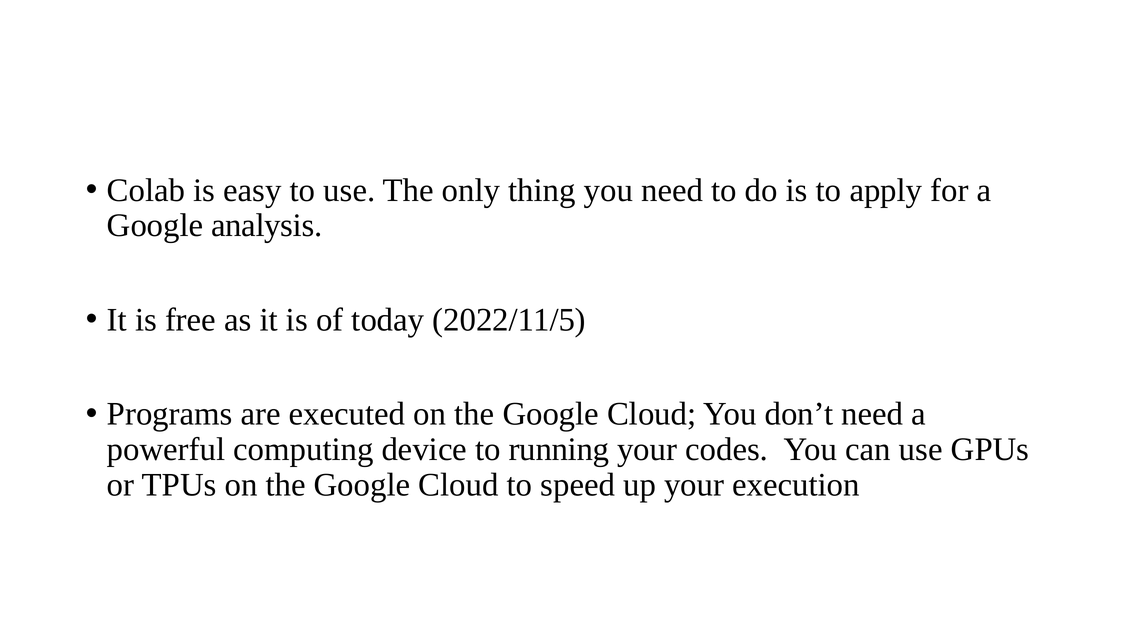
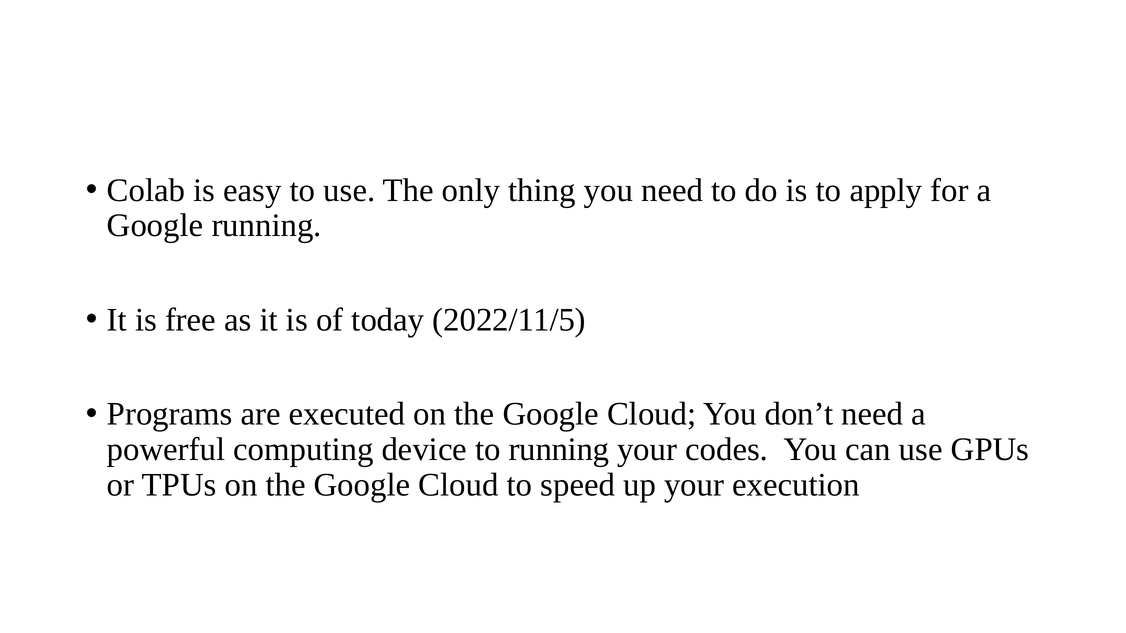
Google analysis: analysis -> running (267, 226)
